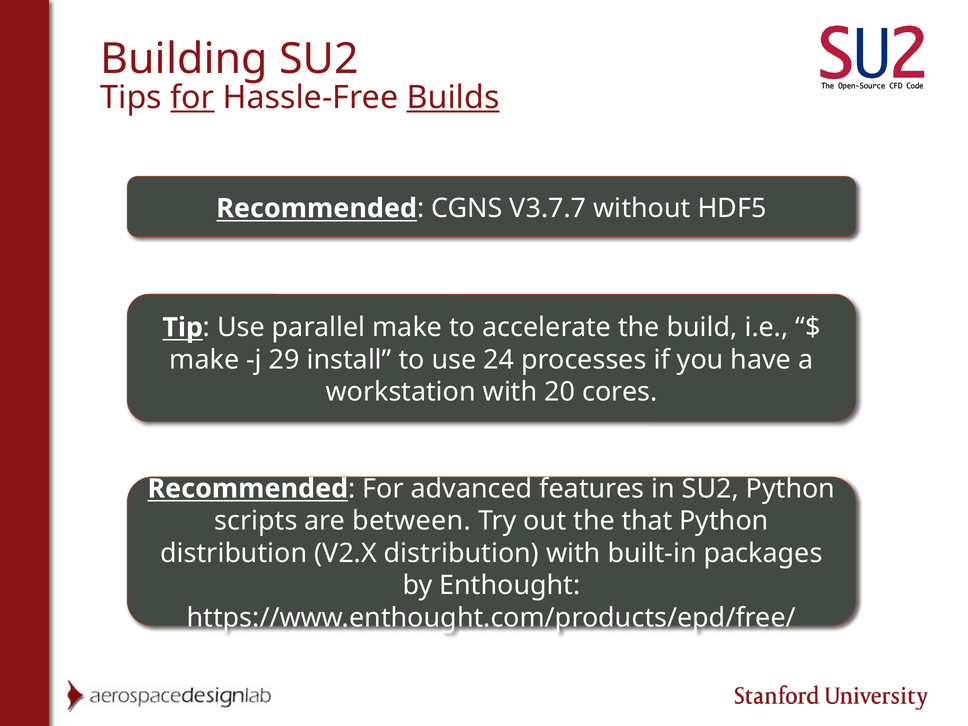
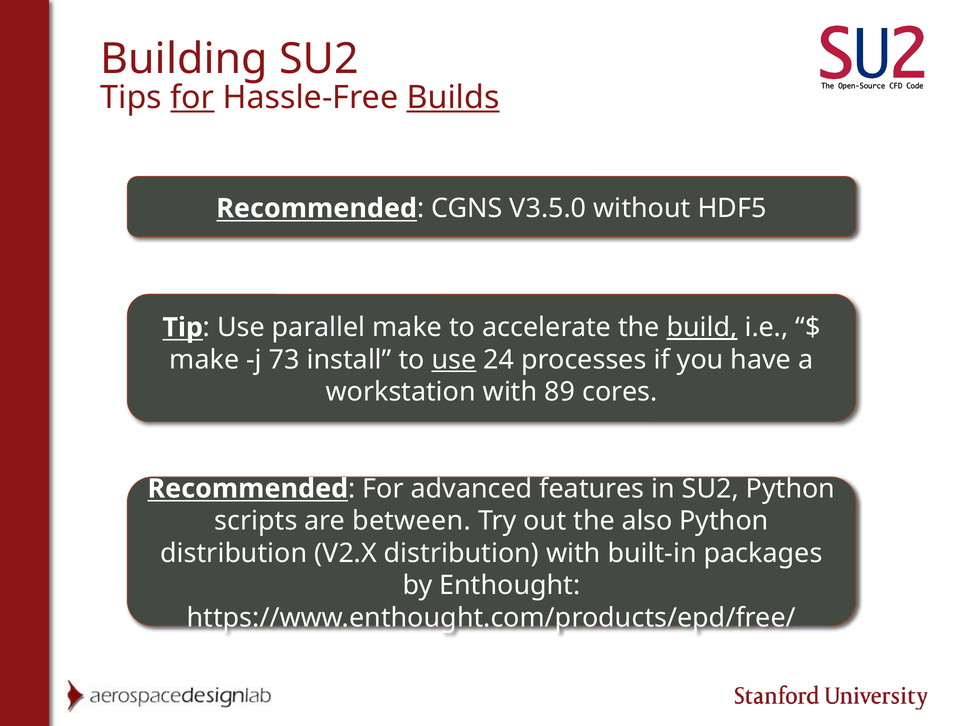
V3.7.7: V3.7.7 -> V3.5.0 (548, 208)
build underline: none -> present (702, 327)
29: 29 -> 73 (284, 360)
use underline: none -> present (454, 360)
20: 20 -> 89 (560, 392)
that: that -> also (647, 521)
